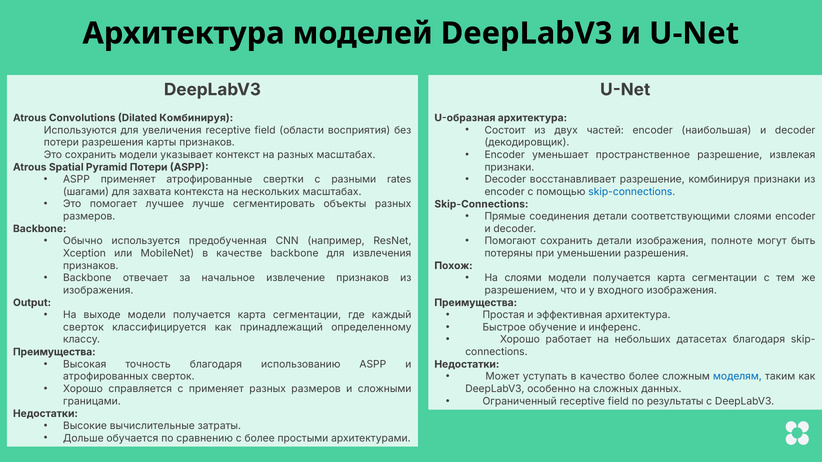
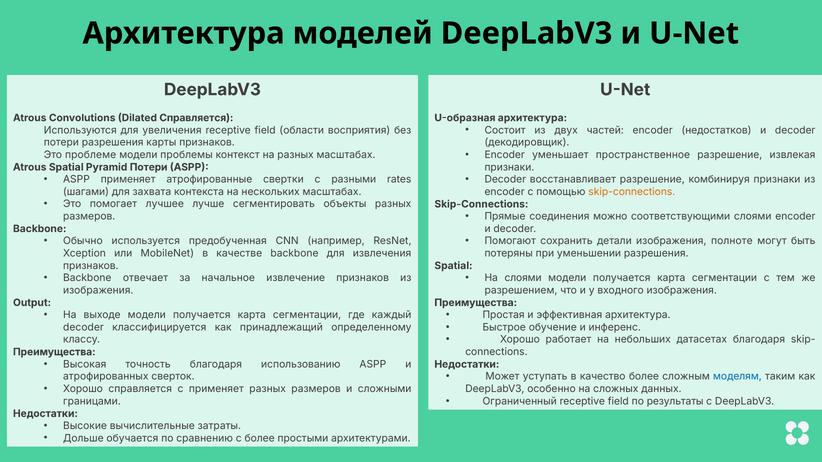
Dilated Комбинируя: Комбинируя -> Справляется (196, 118)
наибольшая: наибольшая -> недостатков (716, 130)
Это сохранить: сохранить -> проблеме (91, 155)
указывает: указывает -> проблемы (187, 155)
skip-connections colour: blue -> orange (632, 192)
соединения детали: детали -> можно (610, 217)
Похож: Похож -> Spatial (453, 266)
сверток: сверток -> decoder (83, 328)
